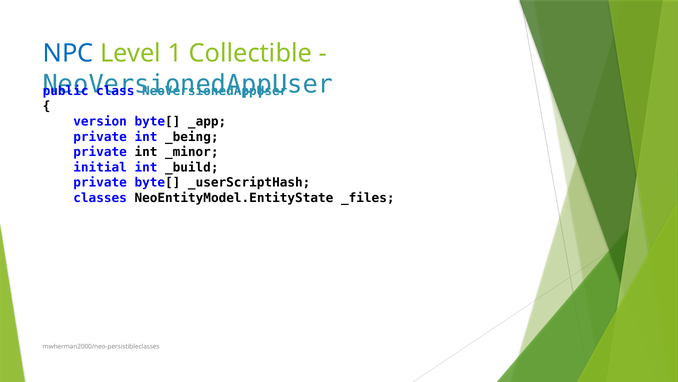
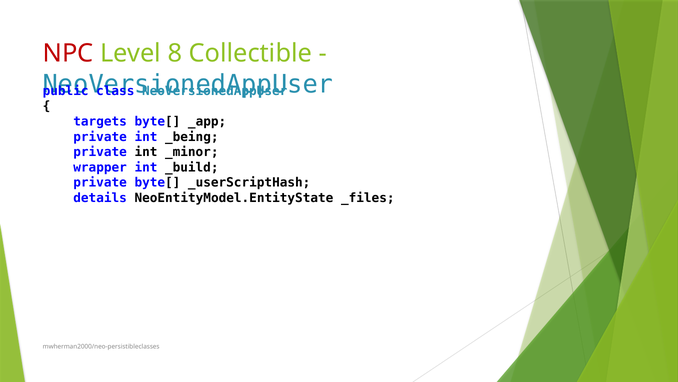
NPC colour: blue -> red (68, 53)
1: 1 -> 8 (175, 53)
version: version -> targets (100, 121)
initial: initial -> wrapper (100, 167)
classes: classes -> details (100, 198)
